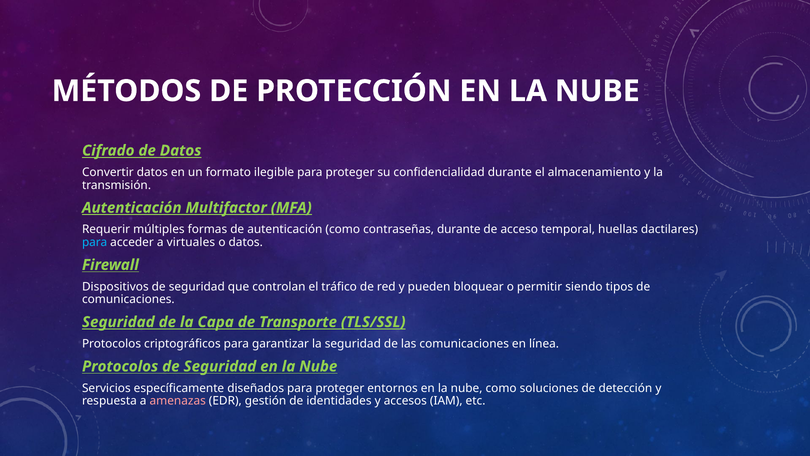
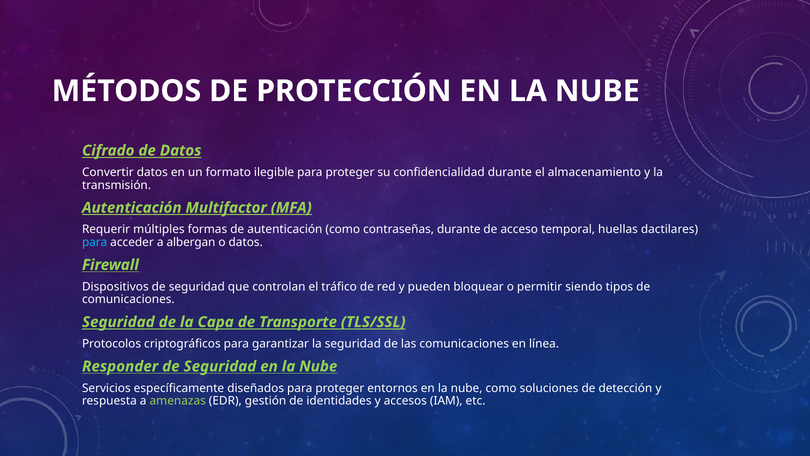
virtuales: virtuales -> albergan (191, 242)
Protocolos: Protocolos -> Responder (120, 366)
amenazas colour: pink -> light green (178, 401)
